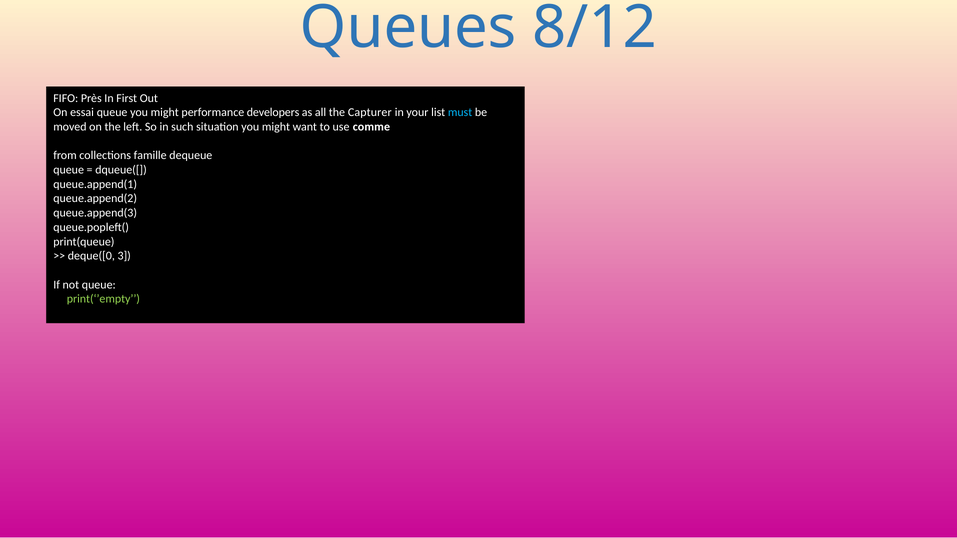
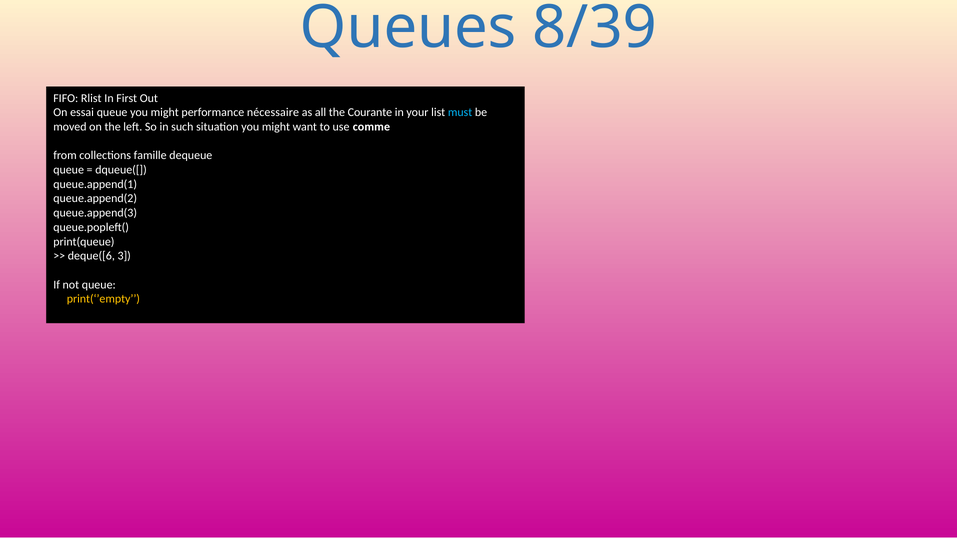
8/12: 8/12 -> 8/39 (595, 27)
Près: Près -> Rlist (91, 98)
developers: developers -> nécessaire (273, 113)
Capturer: Capturer -> Courante (370, 113)
deque([0: deque([0 -> deque([6 (91, 256)
print(‘’empty colour: light green -> yellow (103, 299)
